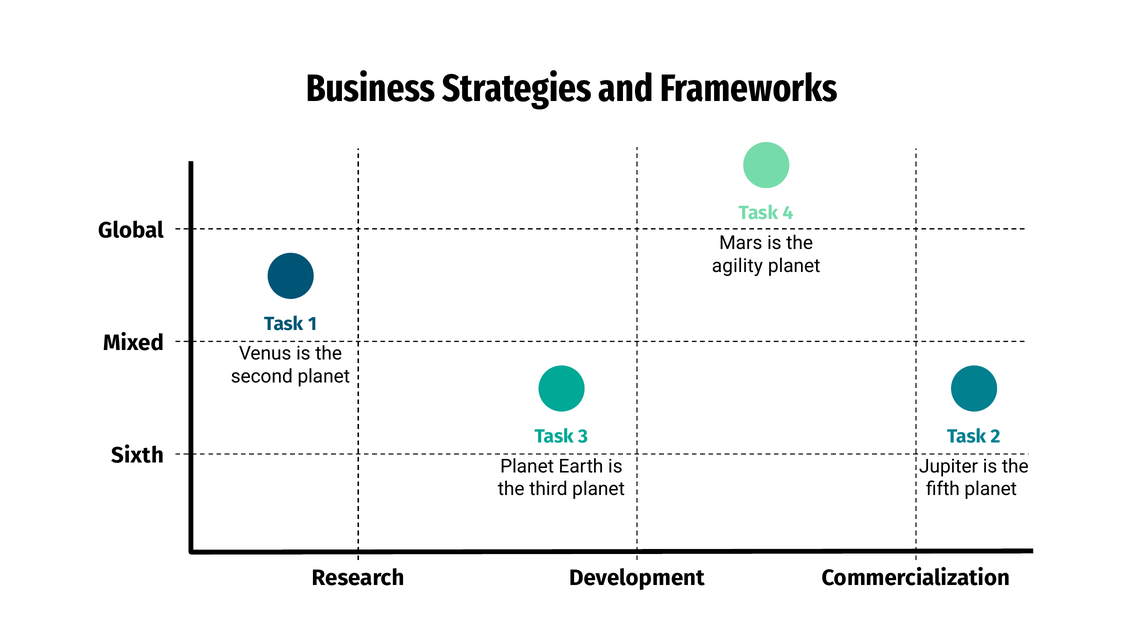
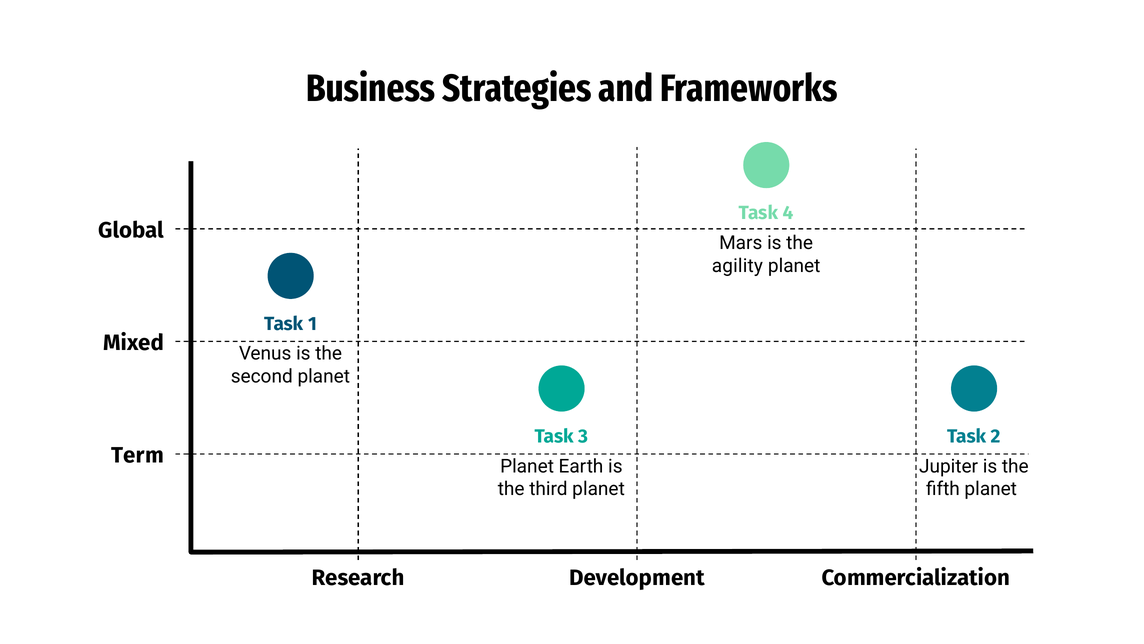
Sixth: Sixth -> Term (138, 455)
